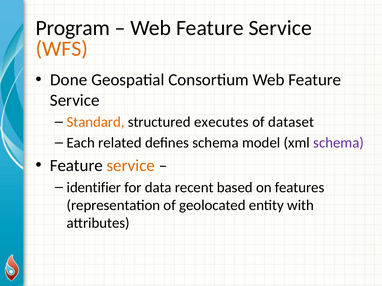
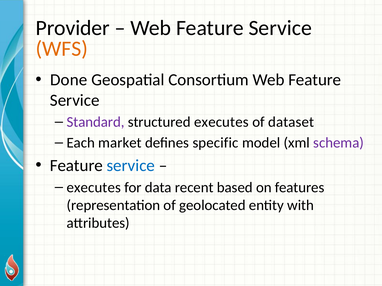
Program: Program -> Provider (73, 28)
Standard colour: orange -> purple (96, 122)
related: related -> market (120, 143)
defines schema: schema -> specific (215, 143)
service colour: orange -> blue (131, 166)
identifier: identifier -> executes (94, 188)
